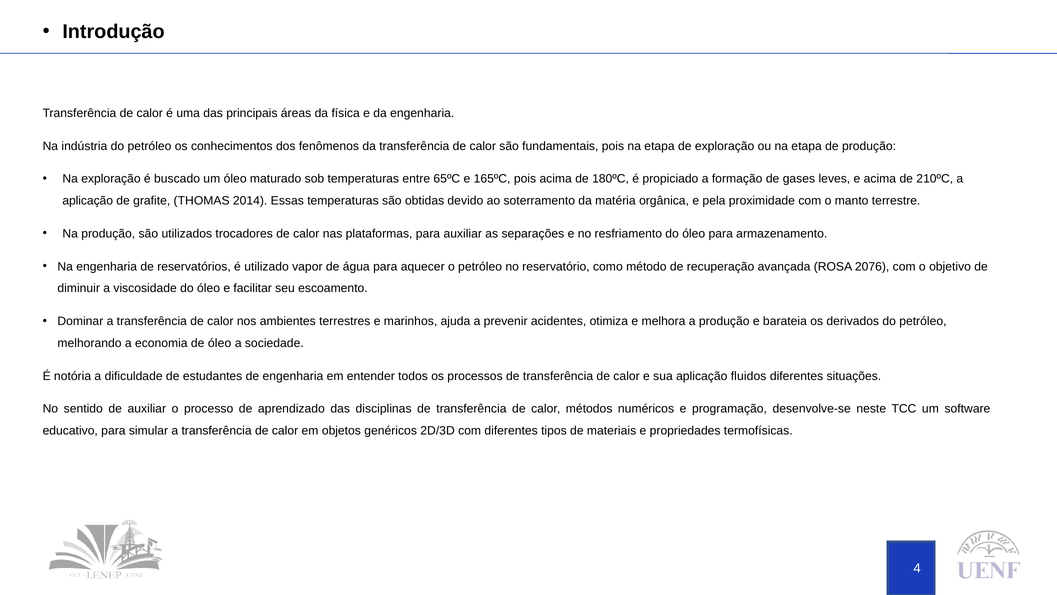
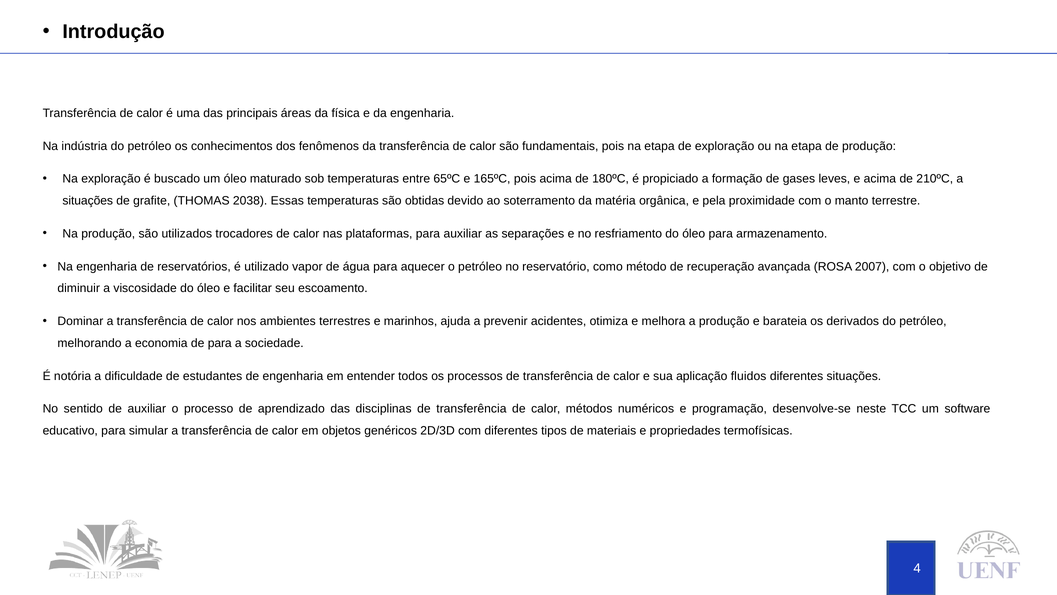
aplicação: aplicação -> situações (88, 201)
2014: 2014 -> 2038 (250, 201)
2076: 2076 -> 2007 (872, 266)
de óleo: óleo -> para (220, 343)
